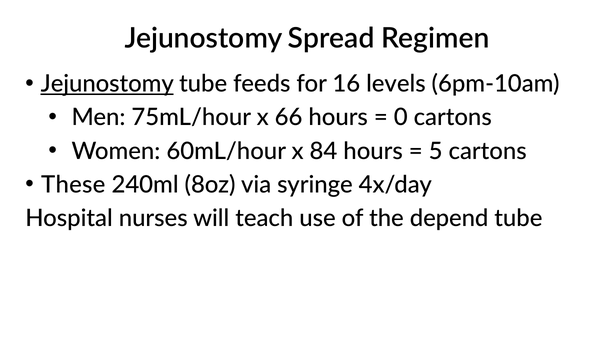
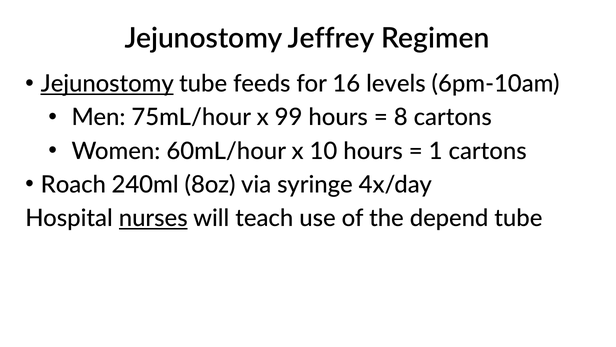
Spread: Spread -> Jeffrey (331, 38)
66: 66 -> 99 (289, 117)
0: 0 -> 8 (401, 117)
84: 84 -> 10 (323, 151)
5: 5 -> 1 (436, 151)
These: These -> Roach (73, 185)
nurses underline: none -> present (153, 218)
